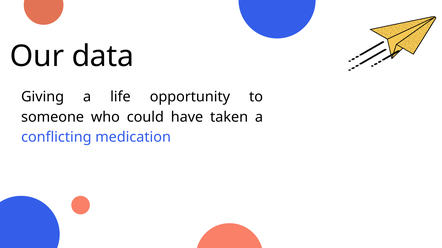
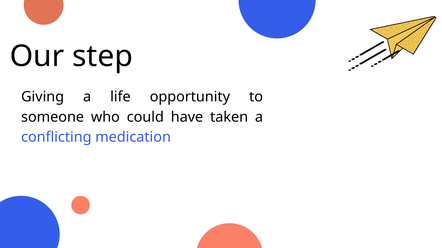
data: data -> step (103, 56)
